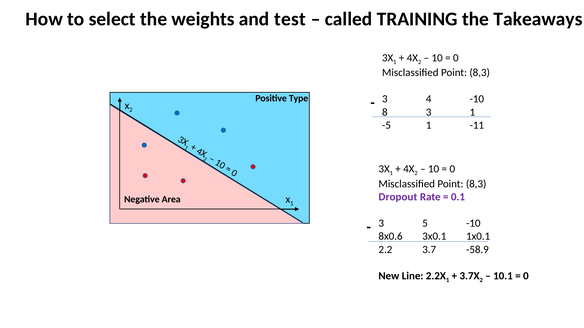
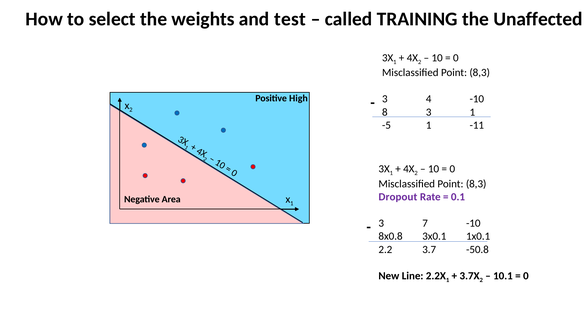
Takeaways: Takeaways -> Unaffected (538, 19)
Type: Type -> High (298, 98)
5: 5 -> 7 (425, 224)
8x0.6: 8x0.6 -> 8x0.8 (391, 237)
-58.9: -58.9 -> -50.8 (477, 250)
